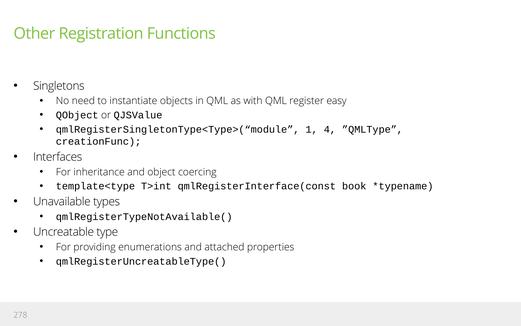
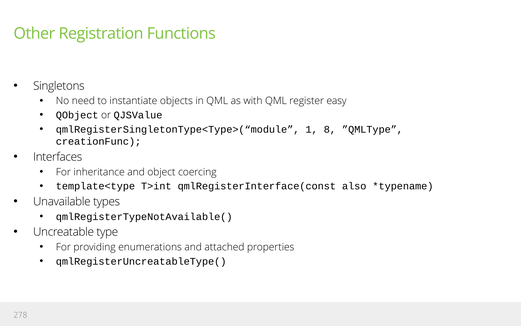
4: 4 -> 8 (330, 129)
book: book -> also (354, 186)
